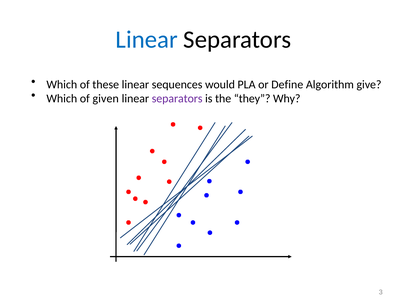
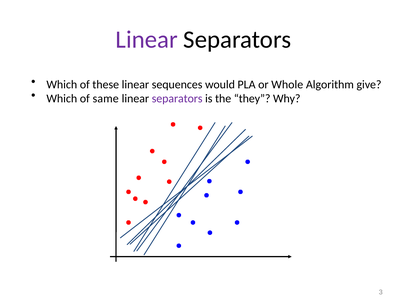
Linear colour: blue -> purple (147, 39)
Define: Define -> Whole (287, 84)
given: given -> same (106, 98)
